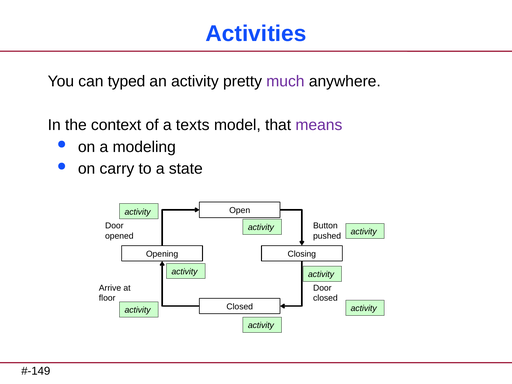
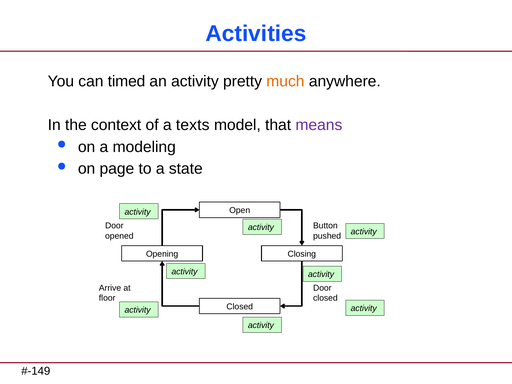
typed: typed -> timed (127, 81)
much colour: purple -> orange (285, 81)
carry: carry -> page (117, 169)
